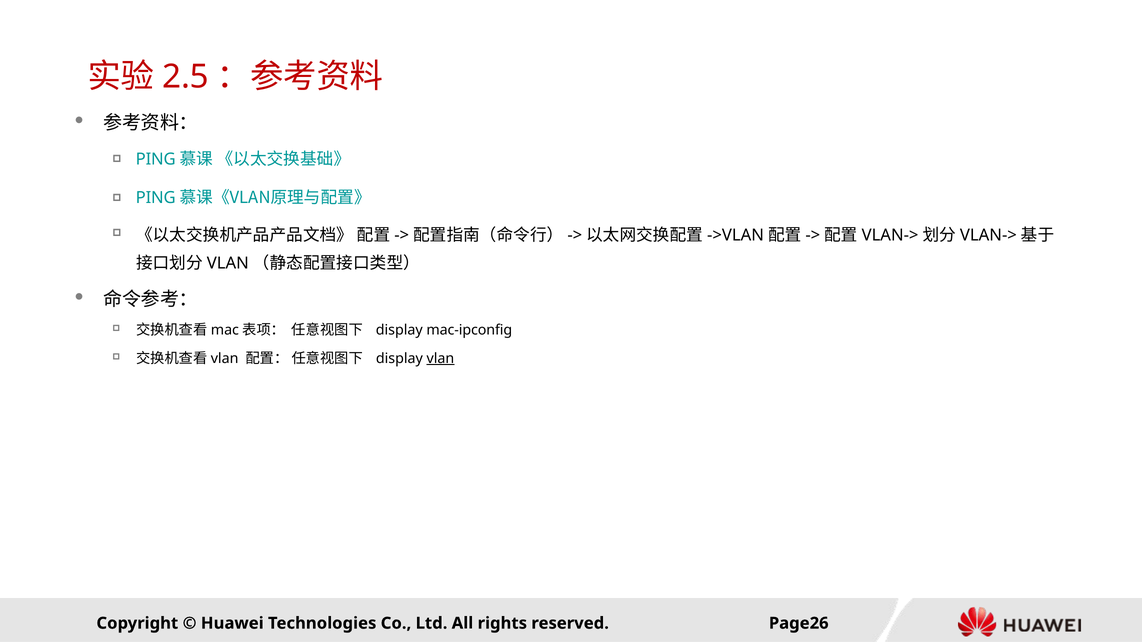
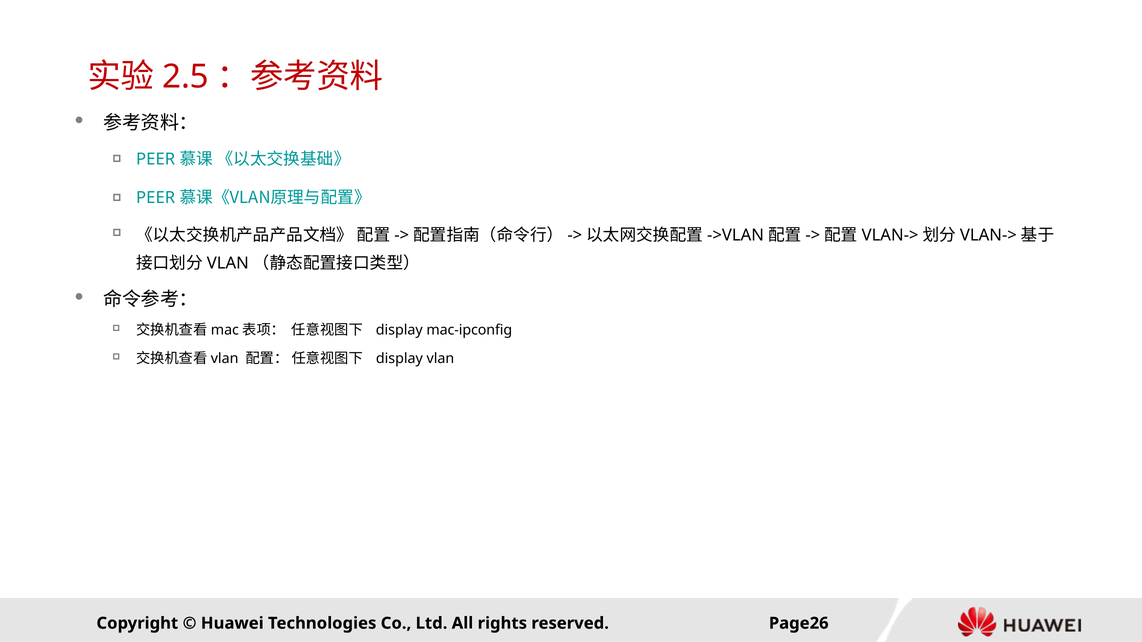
PING: PING -> PEER (156, 159)
PING: PING -> PEER (156, 198)
vlan underline: present -> none (440, 359)
